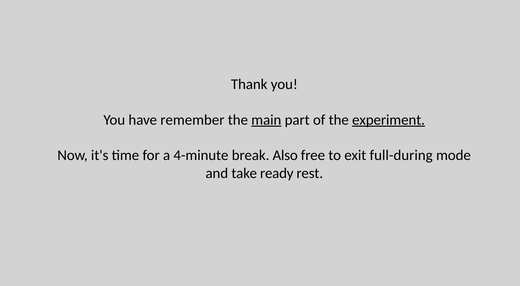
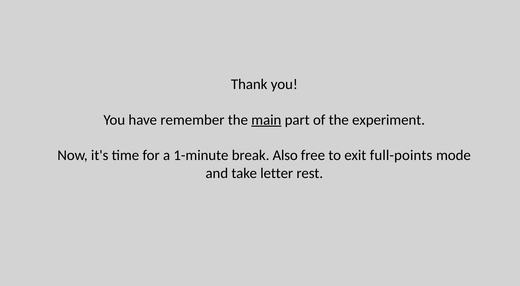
experiment underline: present -> none (389, 120)
4-minute: 4-minute -> 1-minute (201, 155)
full-during: full-during -> full-points (401, 155)
ready: ready -> letter (277, 173)
